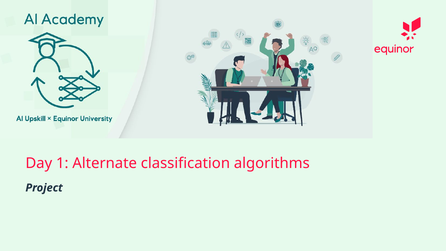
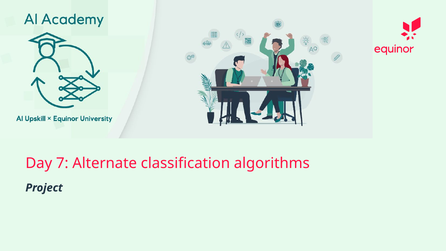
1: 1 -> 7 (62, 163)
